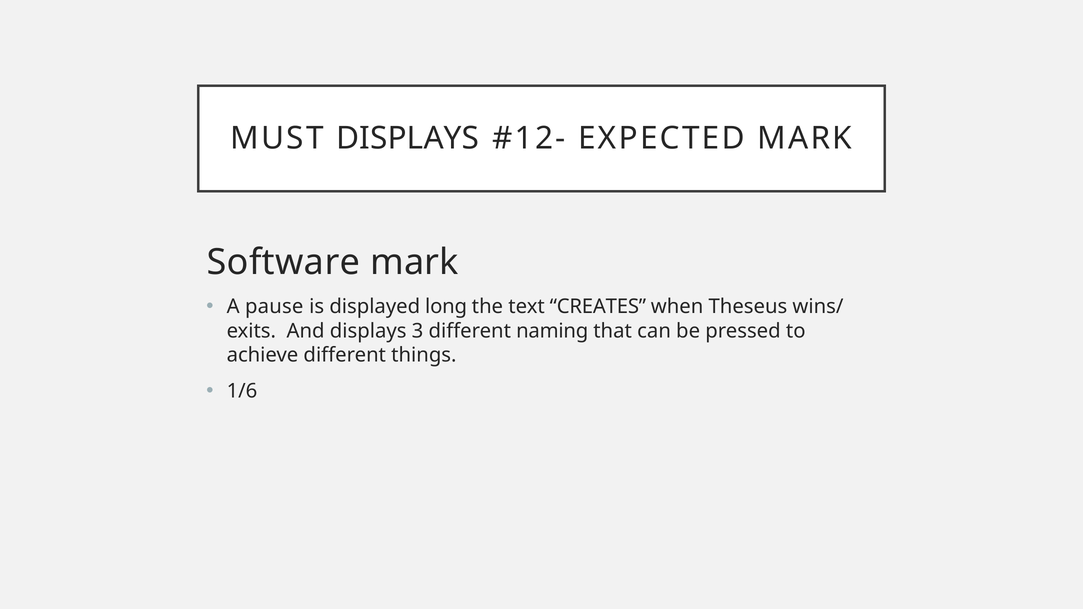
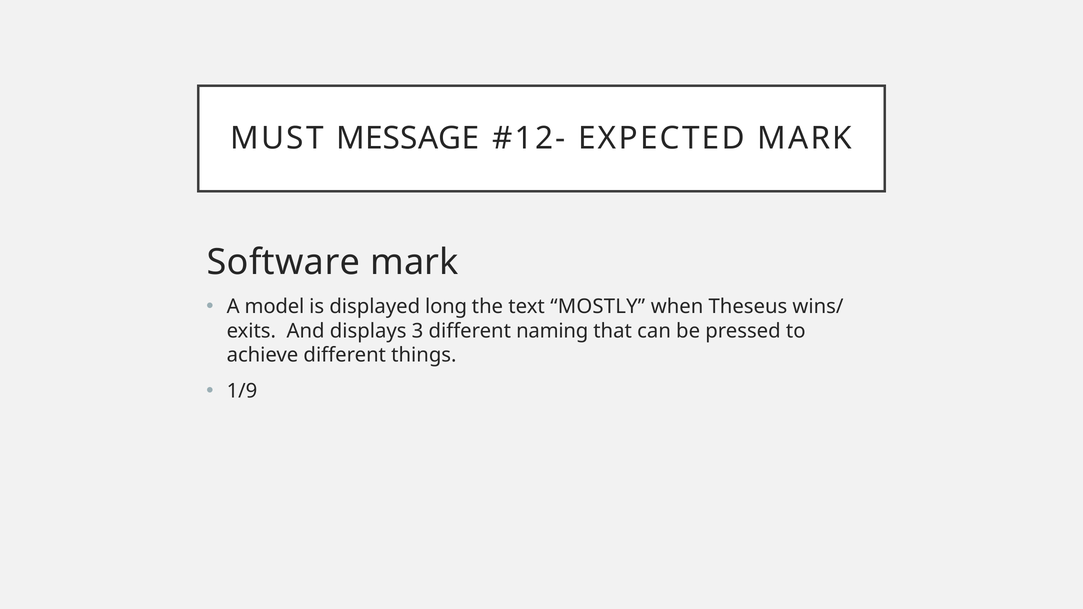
MUST DISPLAYS: DISPLAYS -> MESSAGE (408, 138)
pause: pause -> model (274, 307)
CREATES: CREATES -> MOSTLY (598, 307)
1/6: 1/6 -> 1/9 (242, 391)
